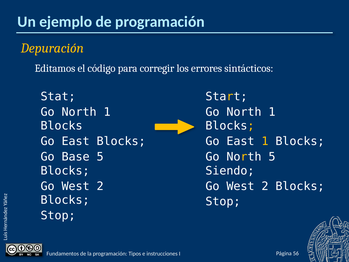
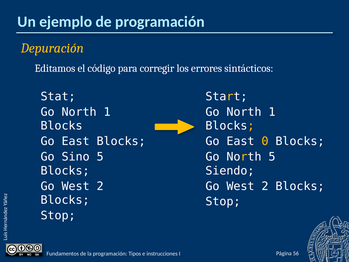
East 1: 1 -> 0 (265, 141)
Base: Base -> Sino (76, 157)
